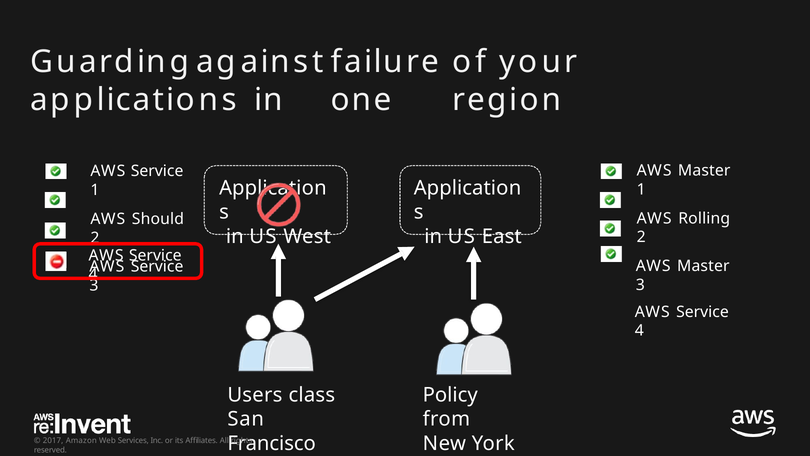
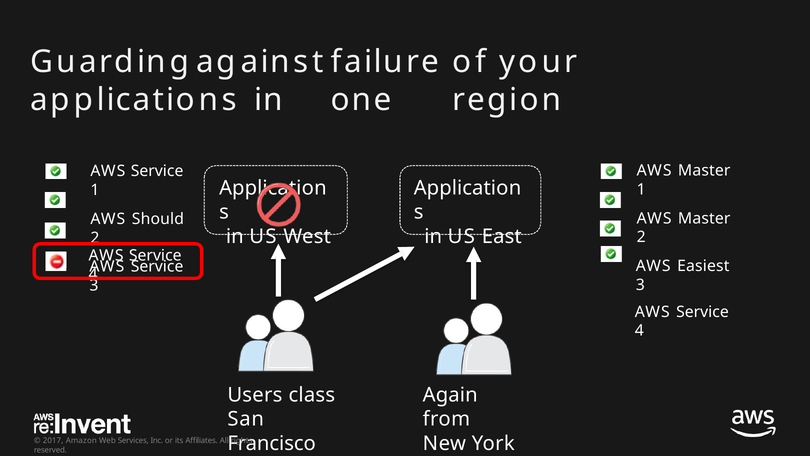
Rolling: Rolling -> Master (704, 218)
Master: Master -> Easiest (703, 266)
Policy: Policy -> Again (450, 395)
